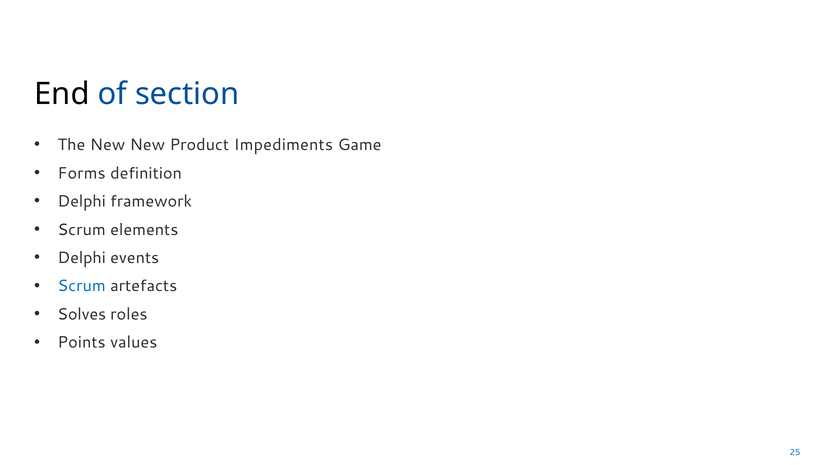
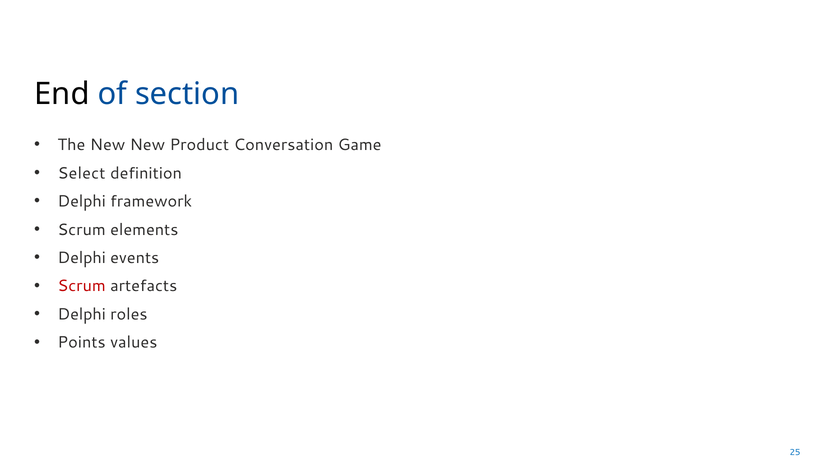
Impediments: Impediments -> Conversation (283, 145)
Forms: Forms -> Select (82, 173)
Scrum colour: blue -> red (82, 286)
Solves: Solves -> Delphi (82, 314)
